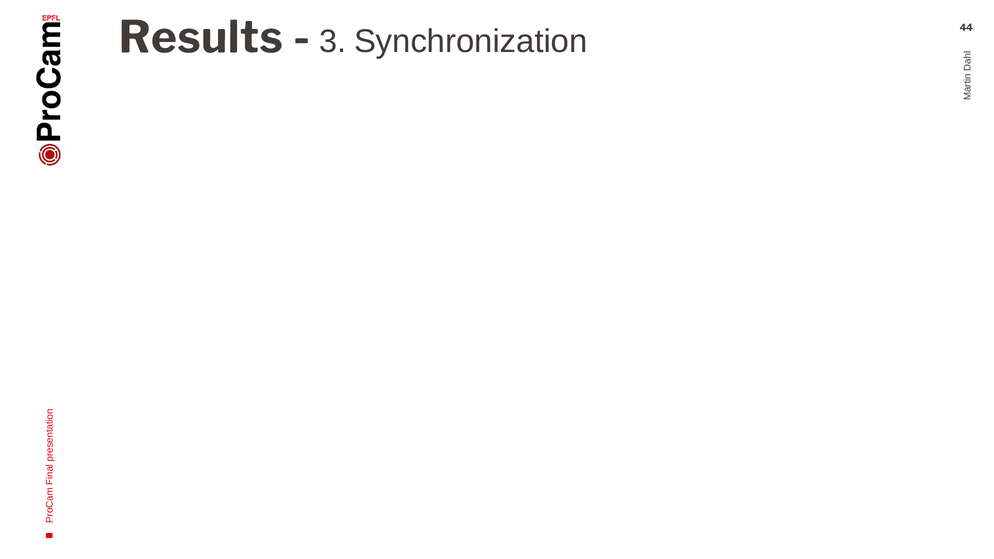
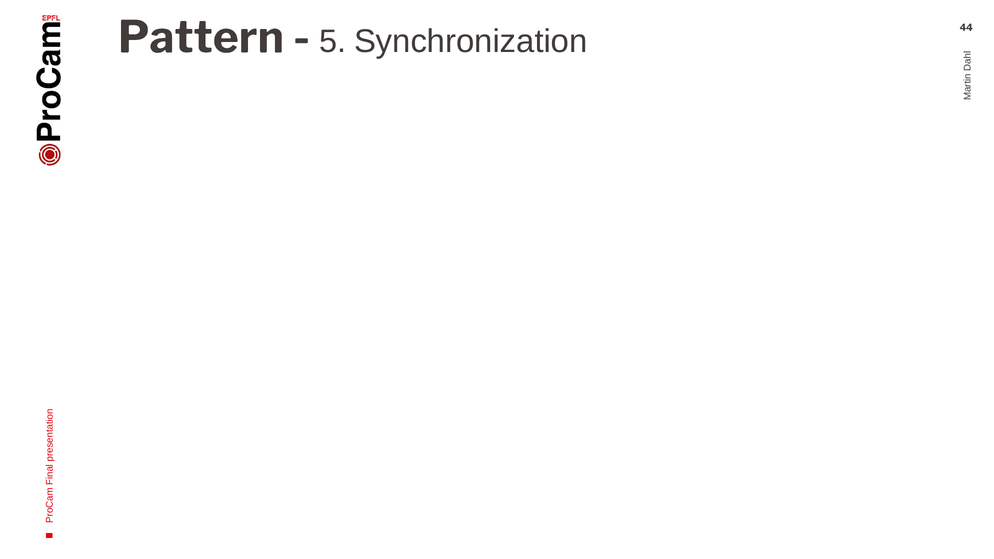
Results: Results -> Pattern (201, 38)
3: 3 -> 5 (333, 42)
